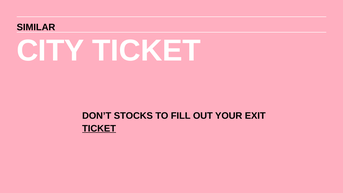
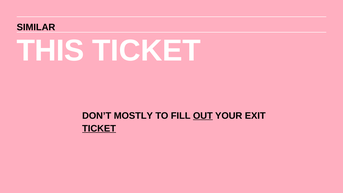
CITY: CITY -> THIS (50, 51)
STOCKS: STOCKS -> MOSTLY (133, 115)
OUT underline: none -> present (203, 115)
